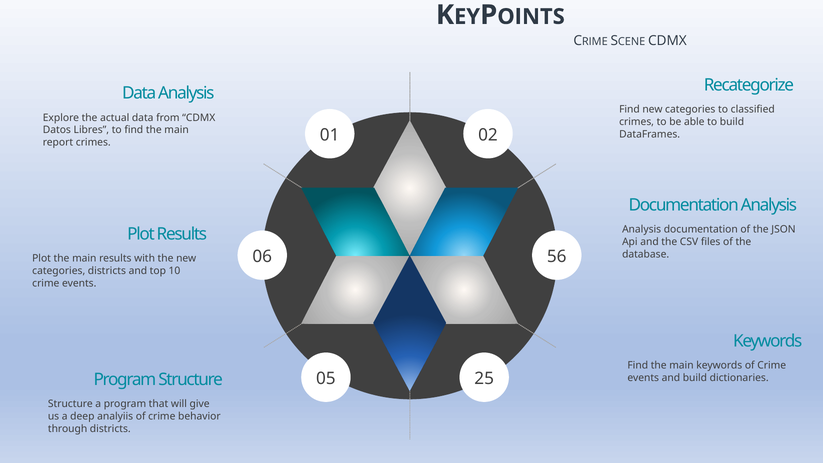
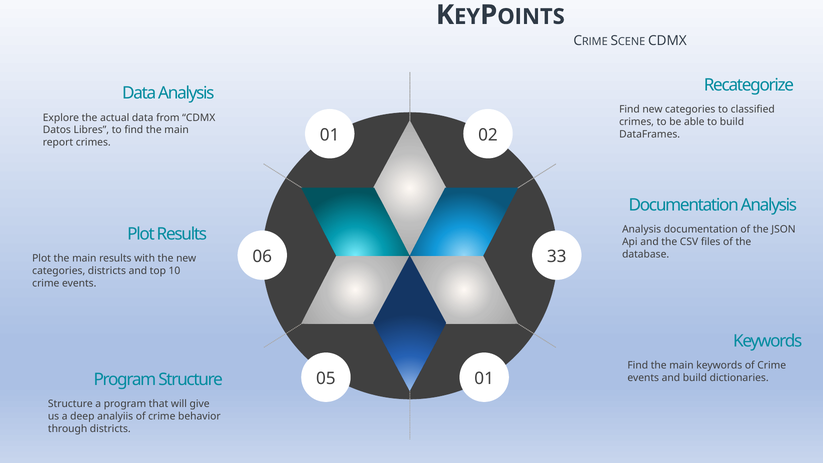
56: 56 -> 33 (557, 256)
05 25: 25 -> 01 (484, 378)
